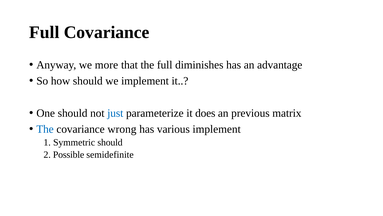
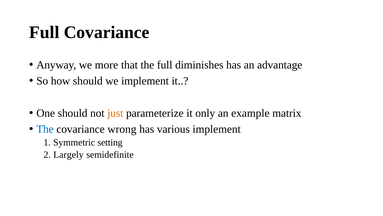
just colour: blue -> orange (115, 113)
does: does -> only (205, 113)
previous: previous -> example (250, 113)
Symmetric should: should -> setting (110, 142)
Possible: Possible -> Largely (68, 154)
